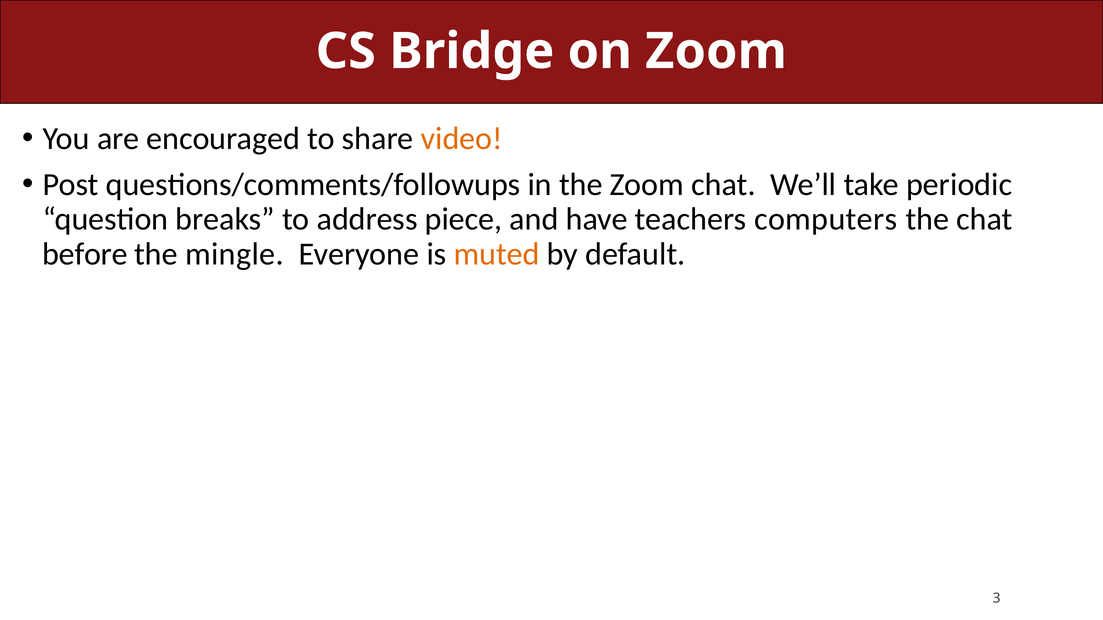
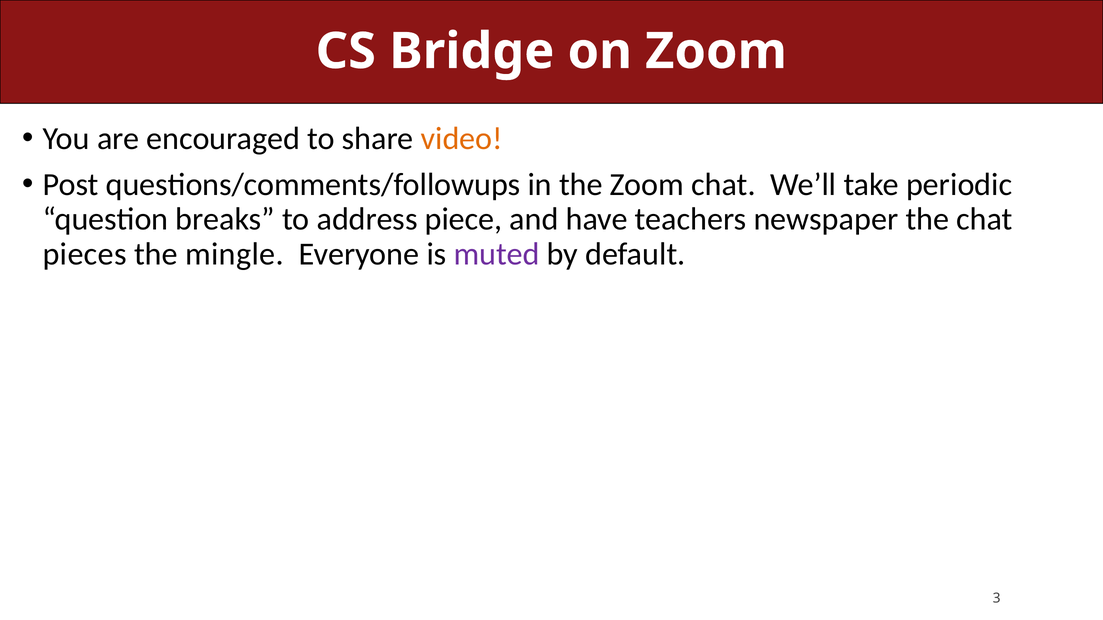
computers: computers -> newspaper (826, 220)
before: before -> pieces (85, 254)
muted colour: orange -> purple (497, 254)
